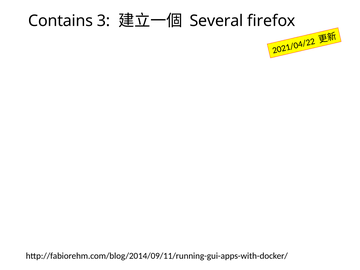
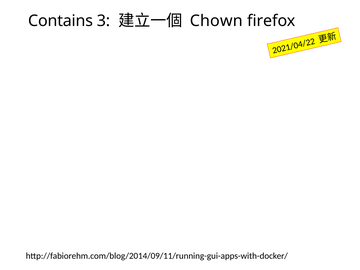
Several: Several -> Chown (216, 21)
